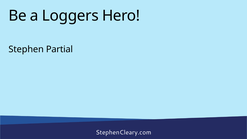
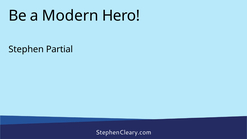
Loggers: Loggers -> Modern (70, 16)
